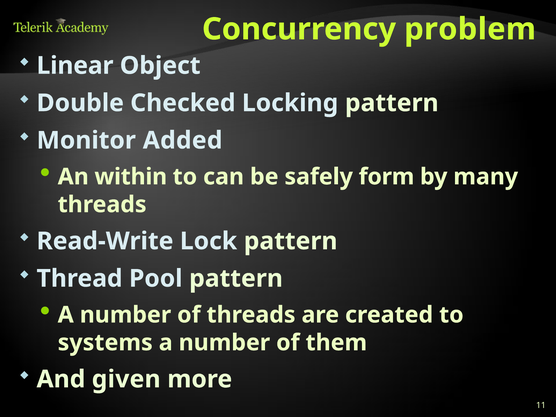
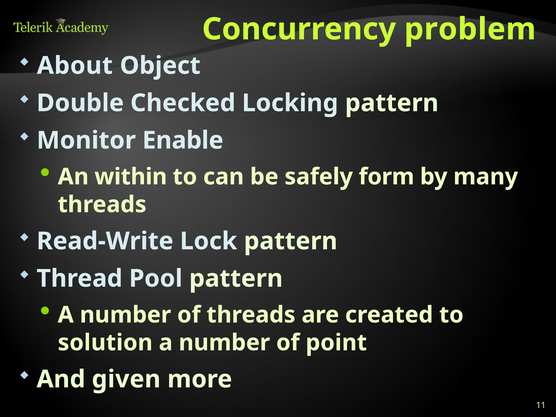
Linear: Linear -> About (75, 66)
Added: Added -> Enable (183, 140)
systems: systems -> solution (105, 343)
them: them -> point (336, 343)
